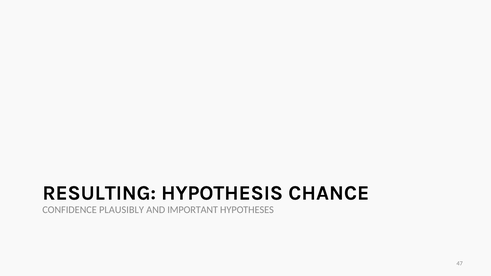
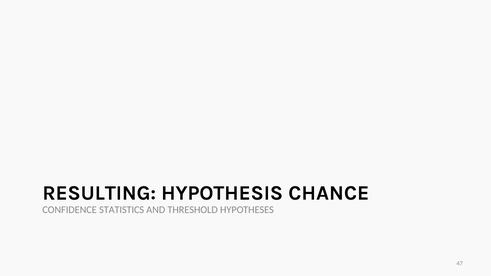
PLAUSIBLY: PLAUSIBLY -> STATISTICS (122, 210)
IMPORTANT: IMPORTANT -> THRESHOLD (193, 210)
